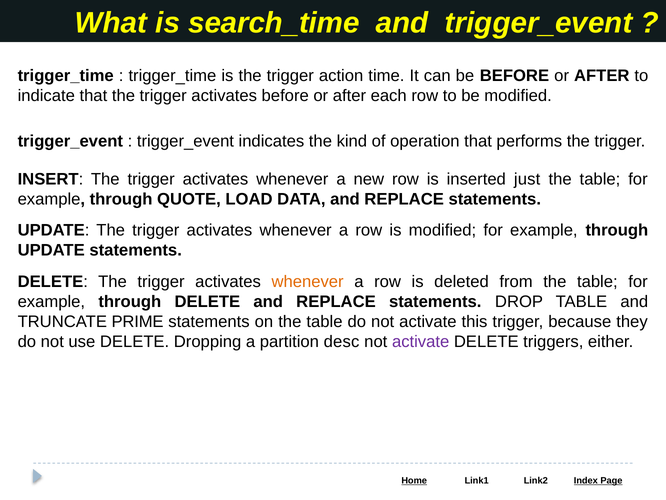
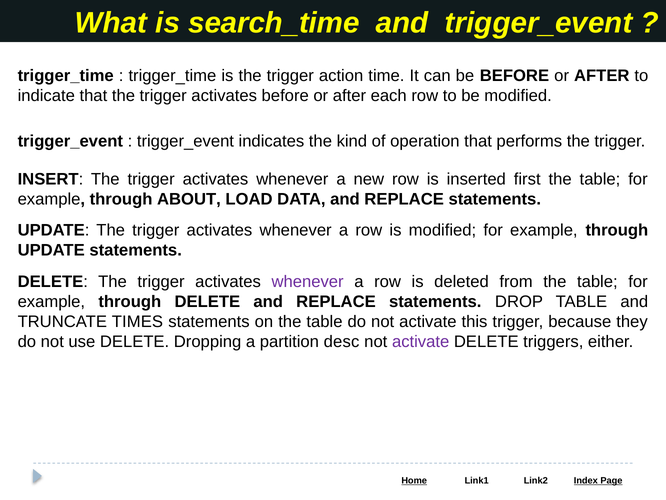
just: just -> first (527, 179)
QUOTE: QUOTE -> ABOUT (189, 199)
whenever colour: orange -> purple (308, 281)
PRIME: PRIME -> TIMES (137, 321)
